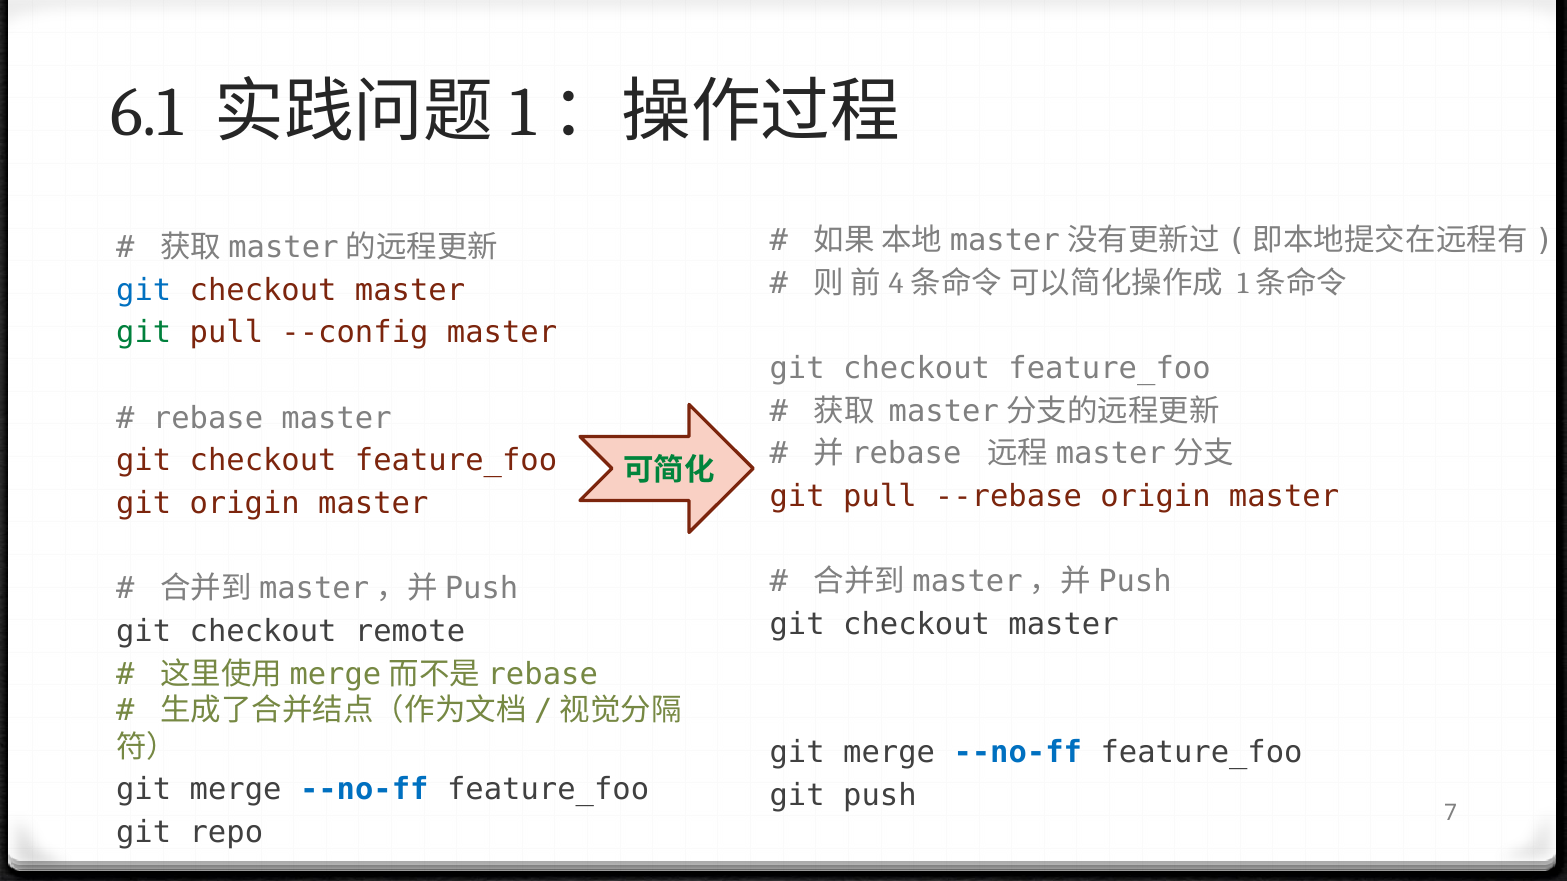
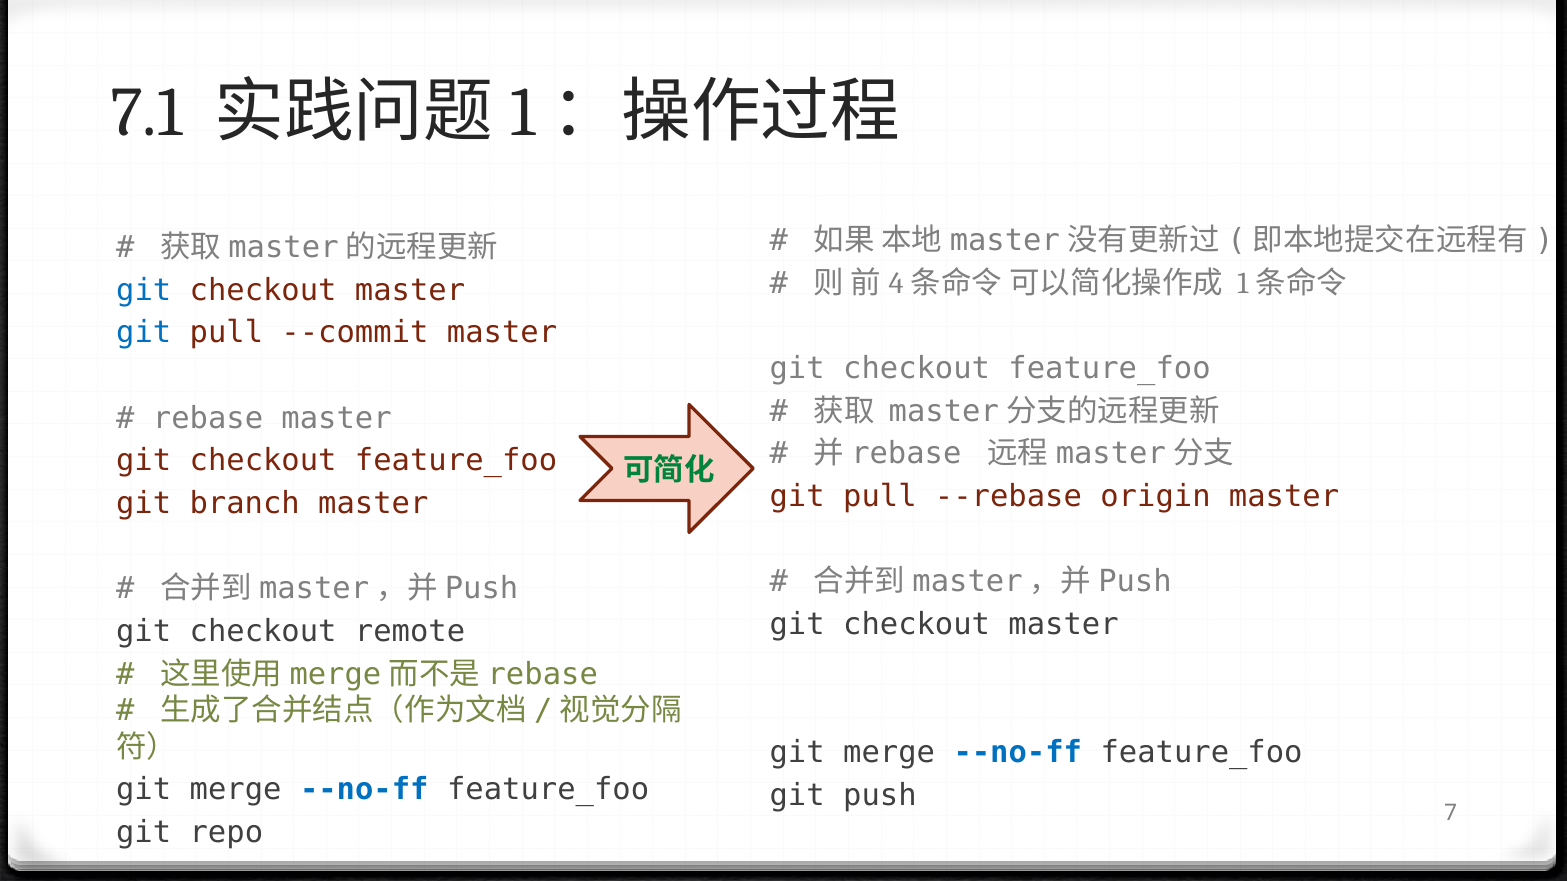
6.1: 6.1 -> 7.1 (146, 113)
git colour: green -> blue (144, 333)
--config: --config -> --commit (355, 333)
git origin: origin -> branch (245, 504)
